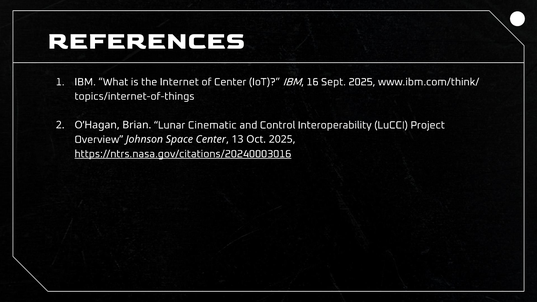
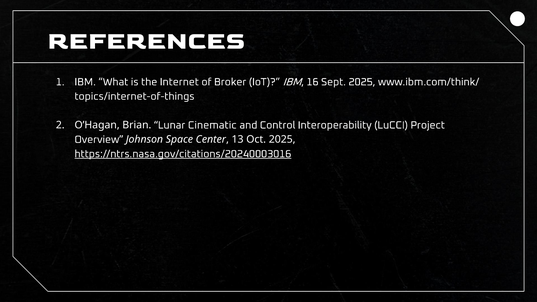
of Center: Center -> Broker (230, 82)
